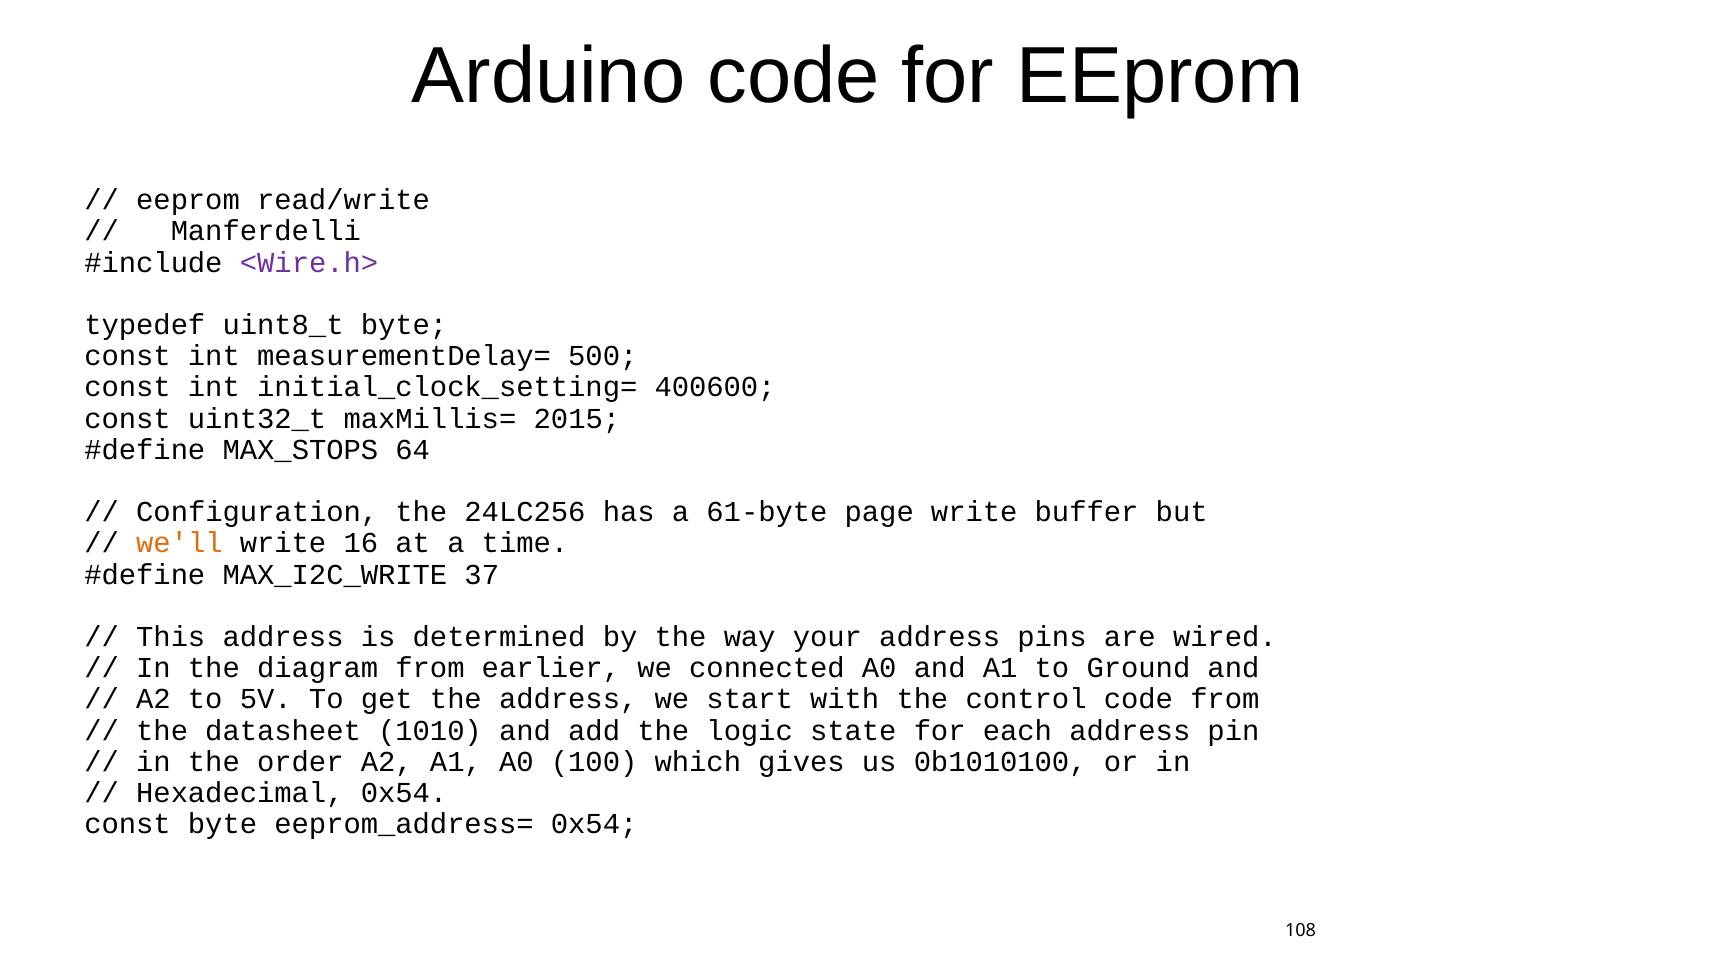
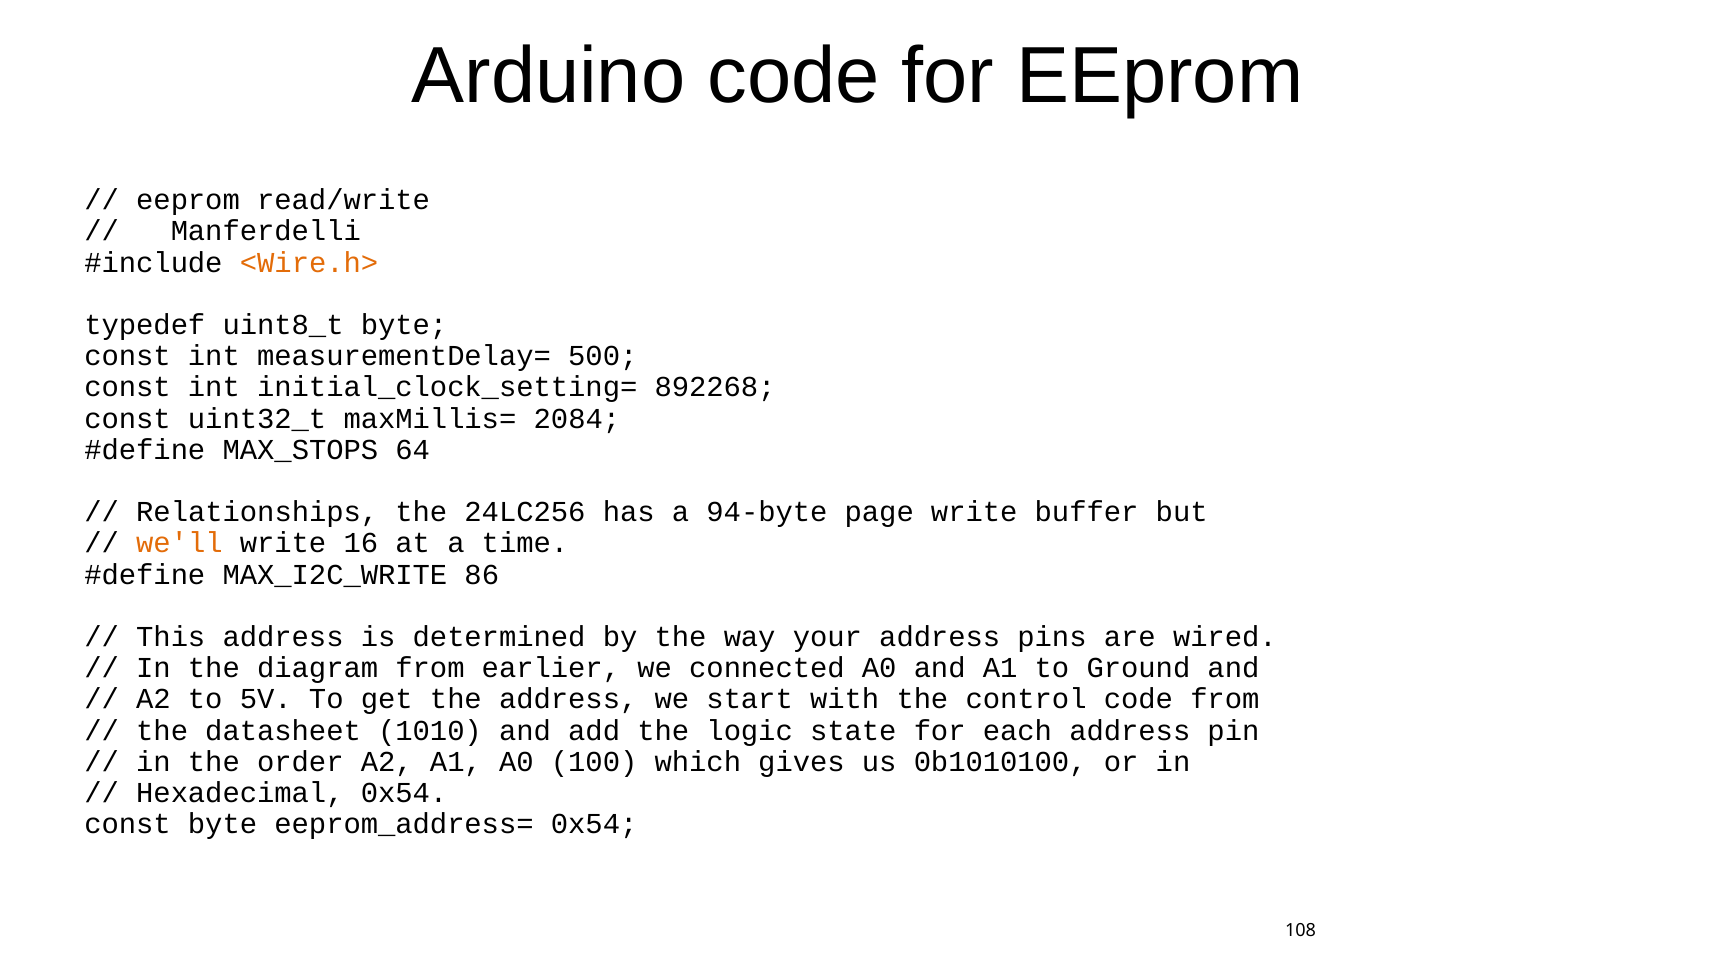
<Wire.h> colour: purple -> orange (309, 262)
400600: 400600 -> 892268 (715, 387)
2015: 2015 -> 2084 (577, 418)
Configuration: Configuration -> Relationships (257, 512)
61-byte: 61-byte -> 94-byte (767, 512)
37: 37 -> 86 (482, 574)
